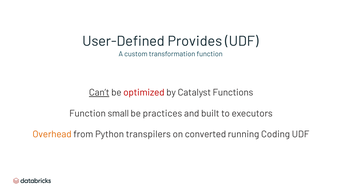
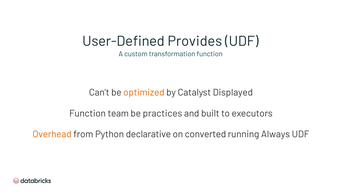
Can’t underline: present -> none (99, 93)
optimized colour: red -> orange (144, 93)
Functions: Functions -> Displayed (233, 93)
small: small -> team (118, 114)
transpilers: transpilers -> declarative (148, 134)
Coding: Coding -> Always (276, 134)
